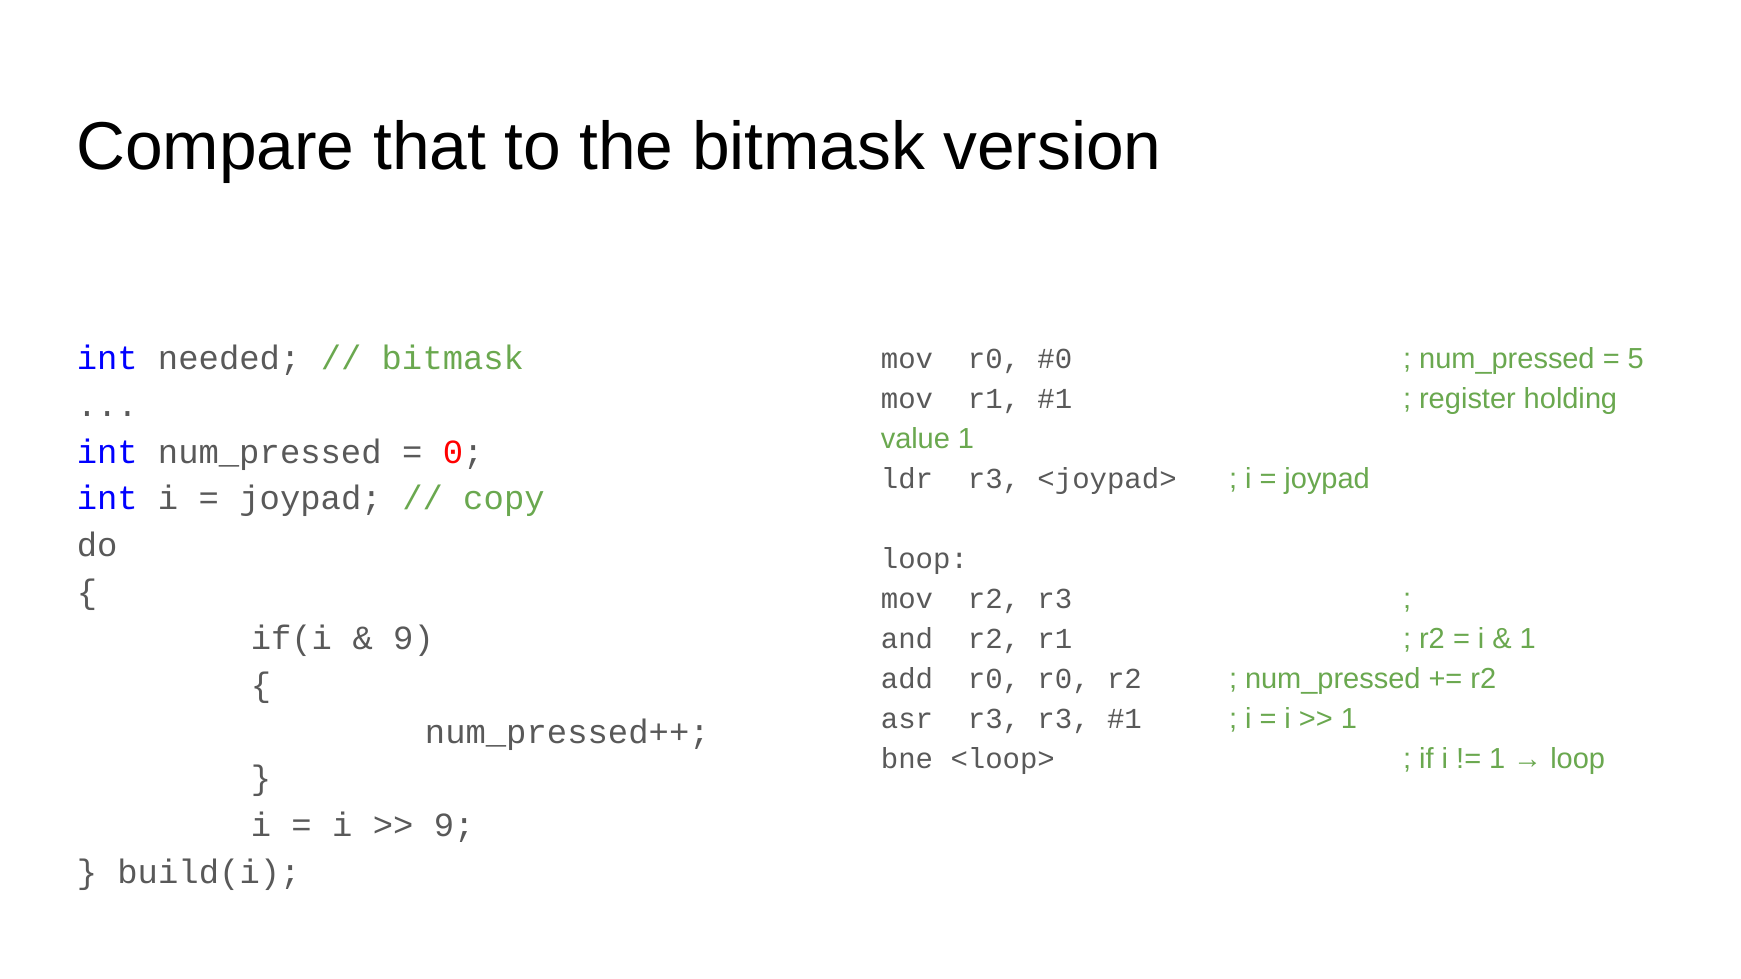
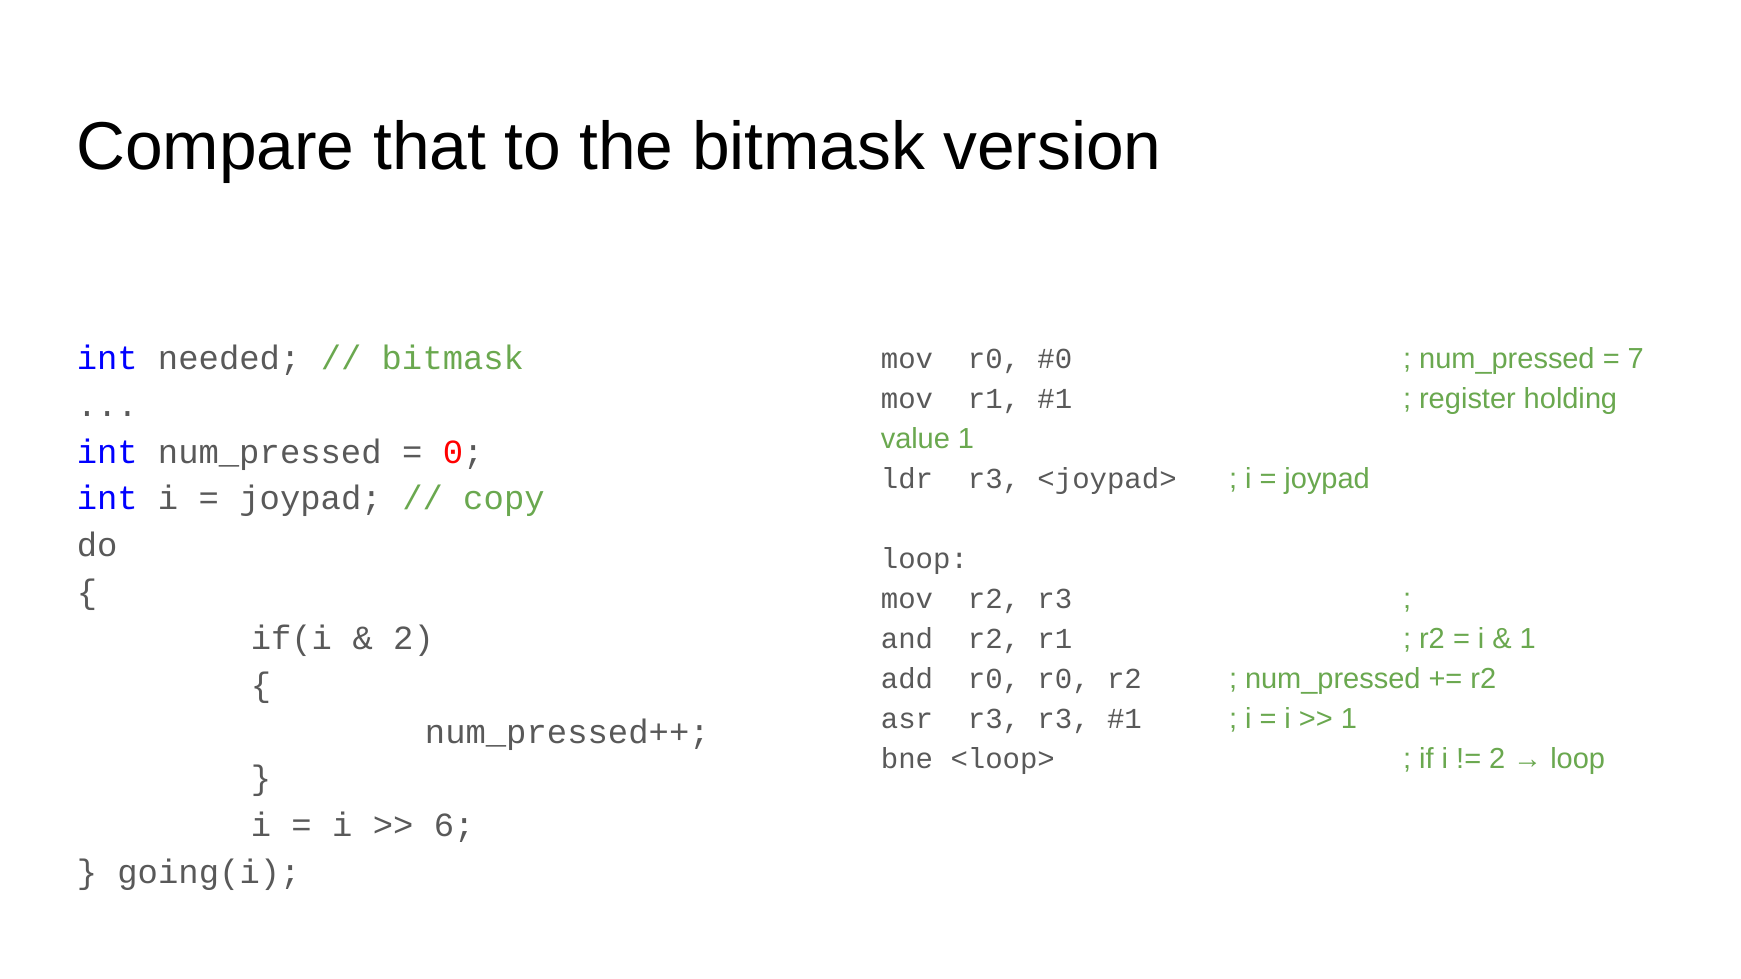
5: 5 -> 7 (1636, 359)
9: 9 -> 2 (414, 639)
1: 1 -> 2 (1497, 759)
9: 9 -> 6 (454, 826)
build(i: build(i -> going(i (209, 872)
